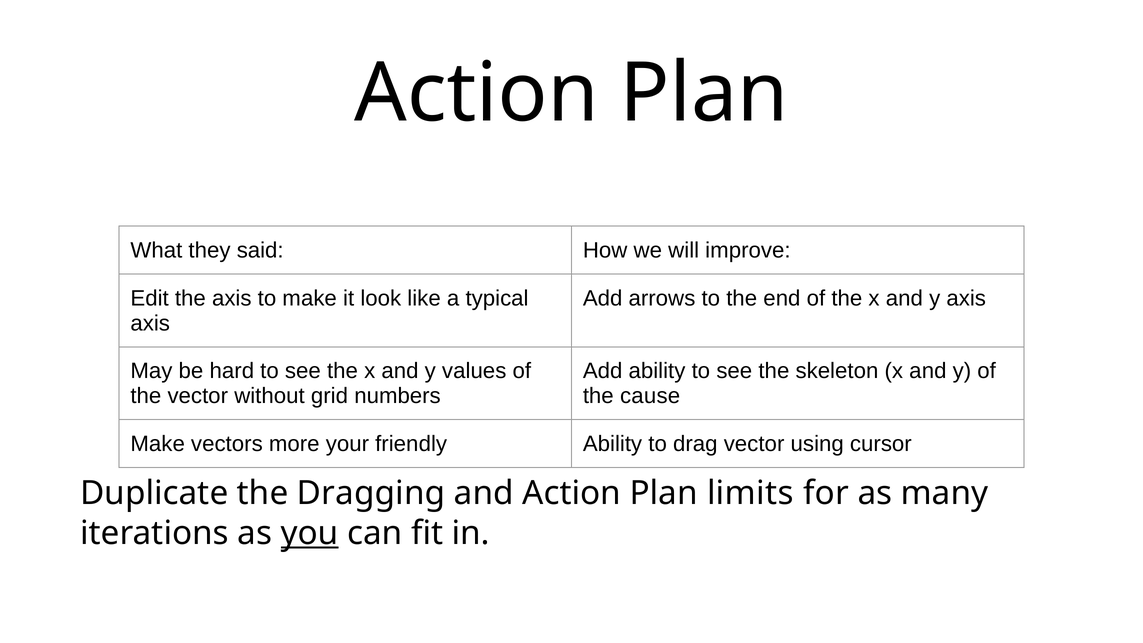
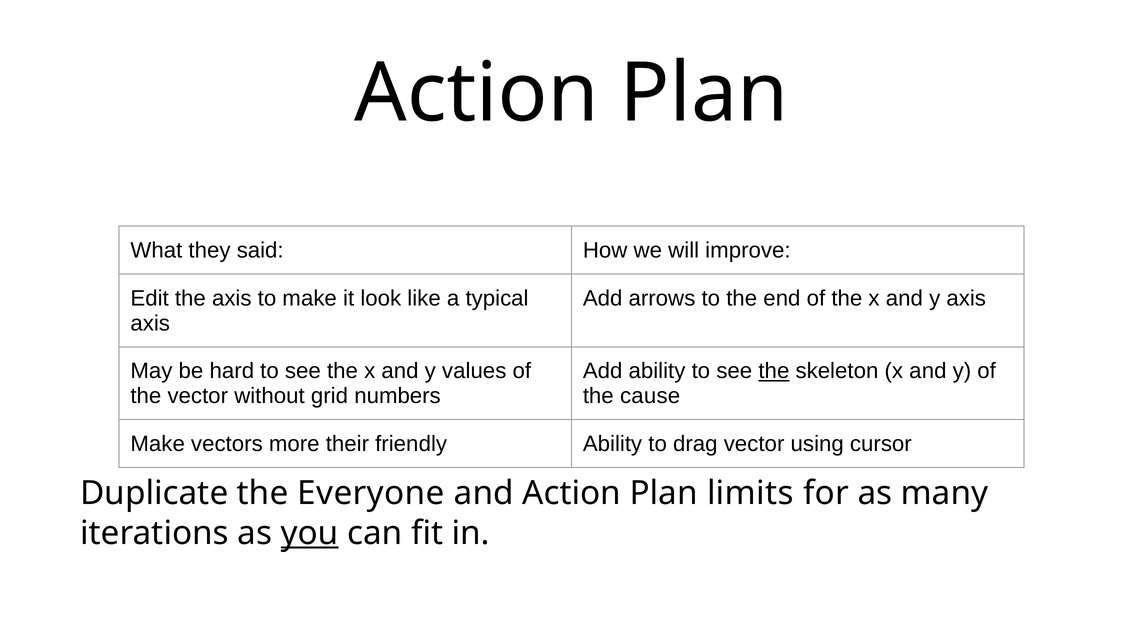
the underline: none -> present (774, 371)
your: your -> their (347, 444)
Dragging: Dragging -> Everyone (371, 493)
